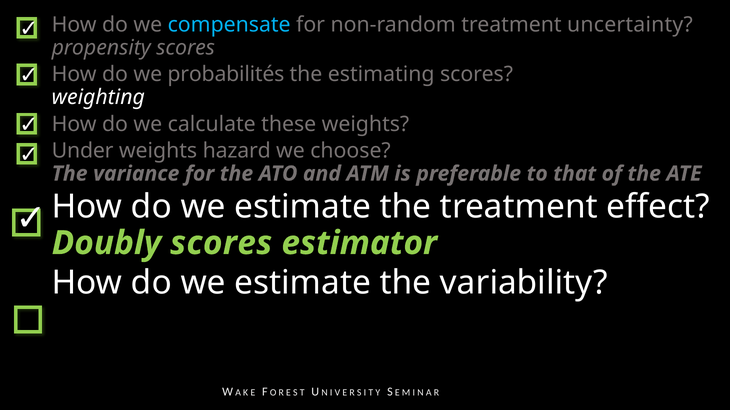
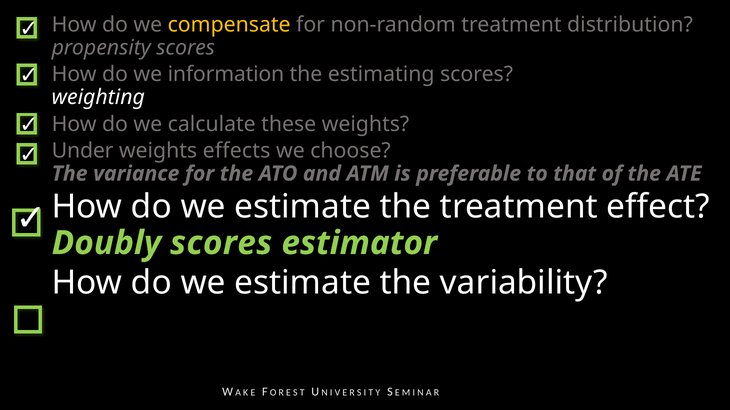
compensate colour: light blue -> yellow (229, 25)
uncertainty: uncertainty -> distribution (630, 25)
probabilités: probabilités -> information (226, 74)
hazard: hazard -> effects (237, 151)
